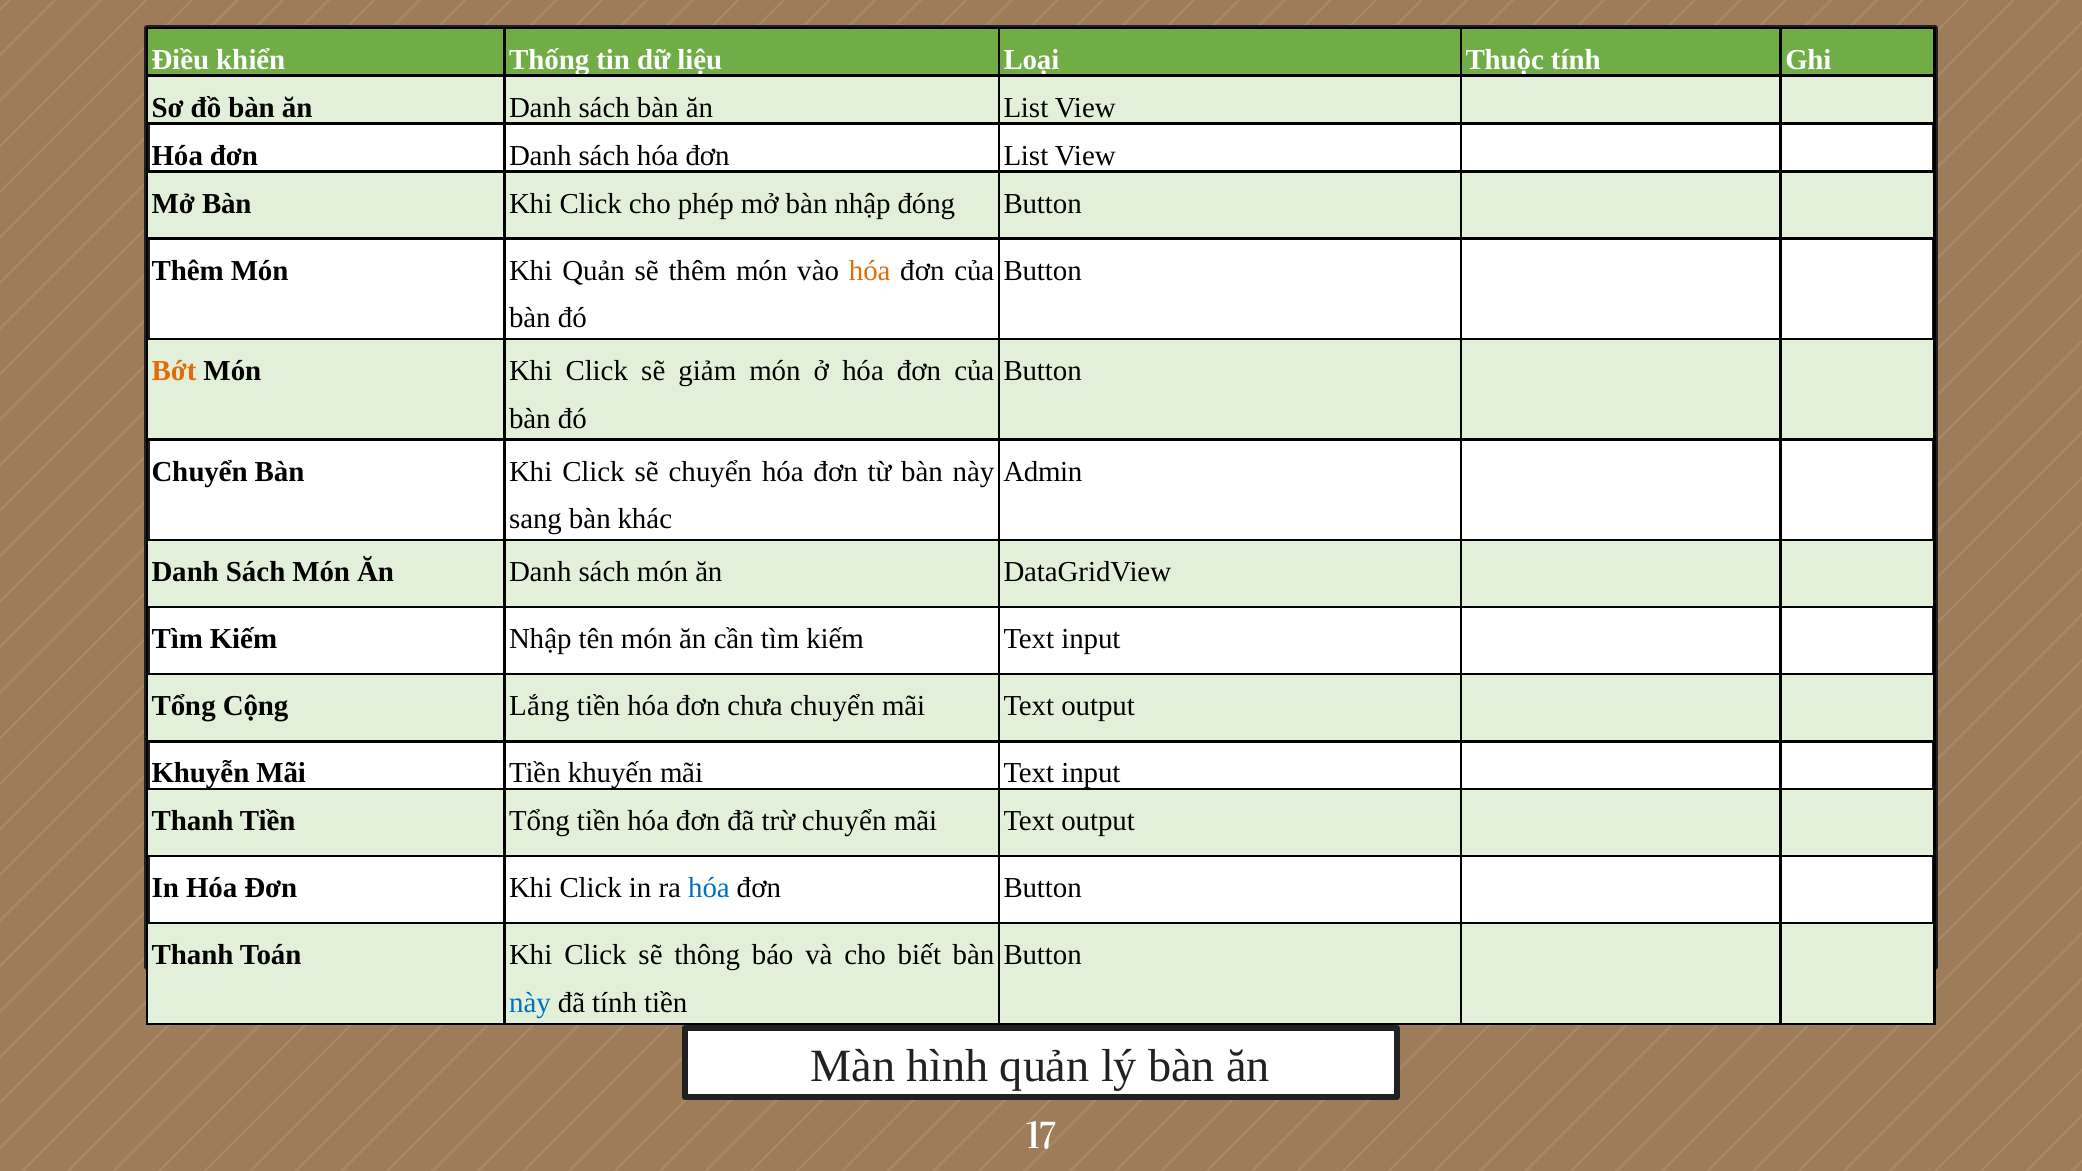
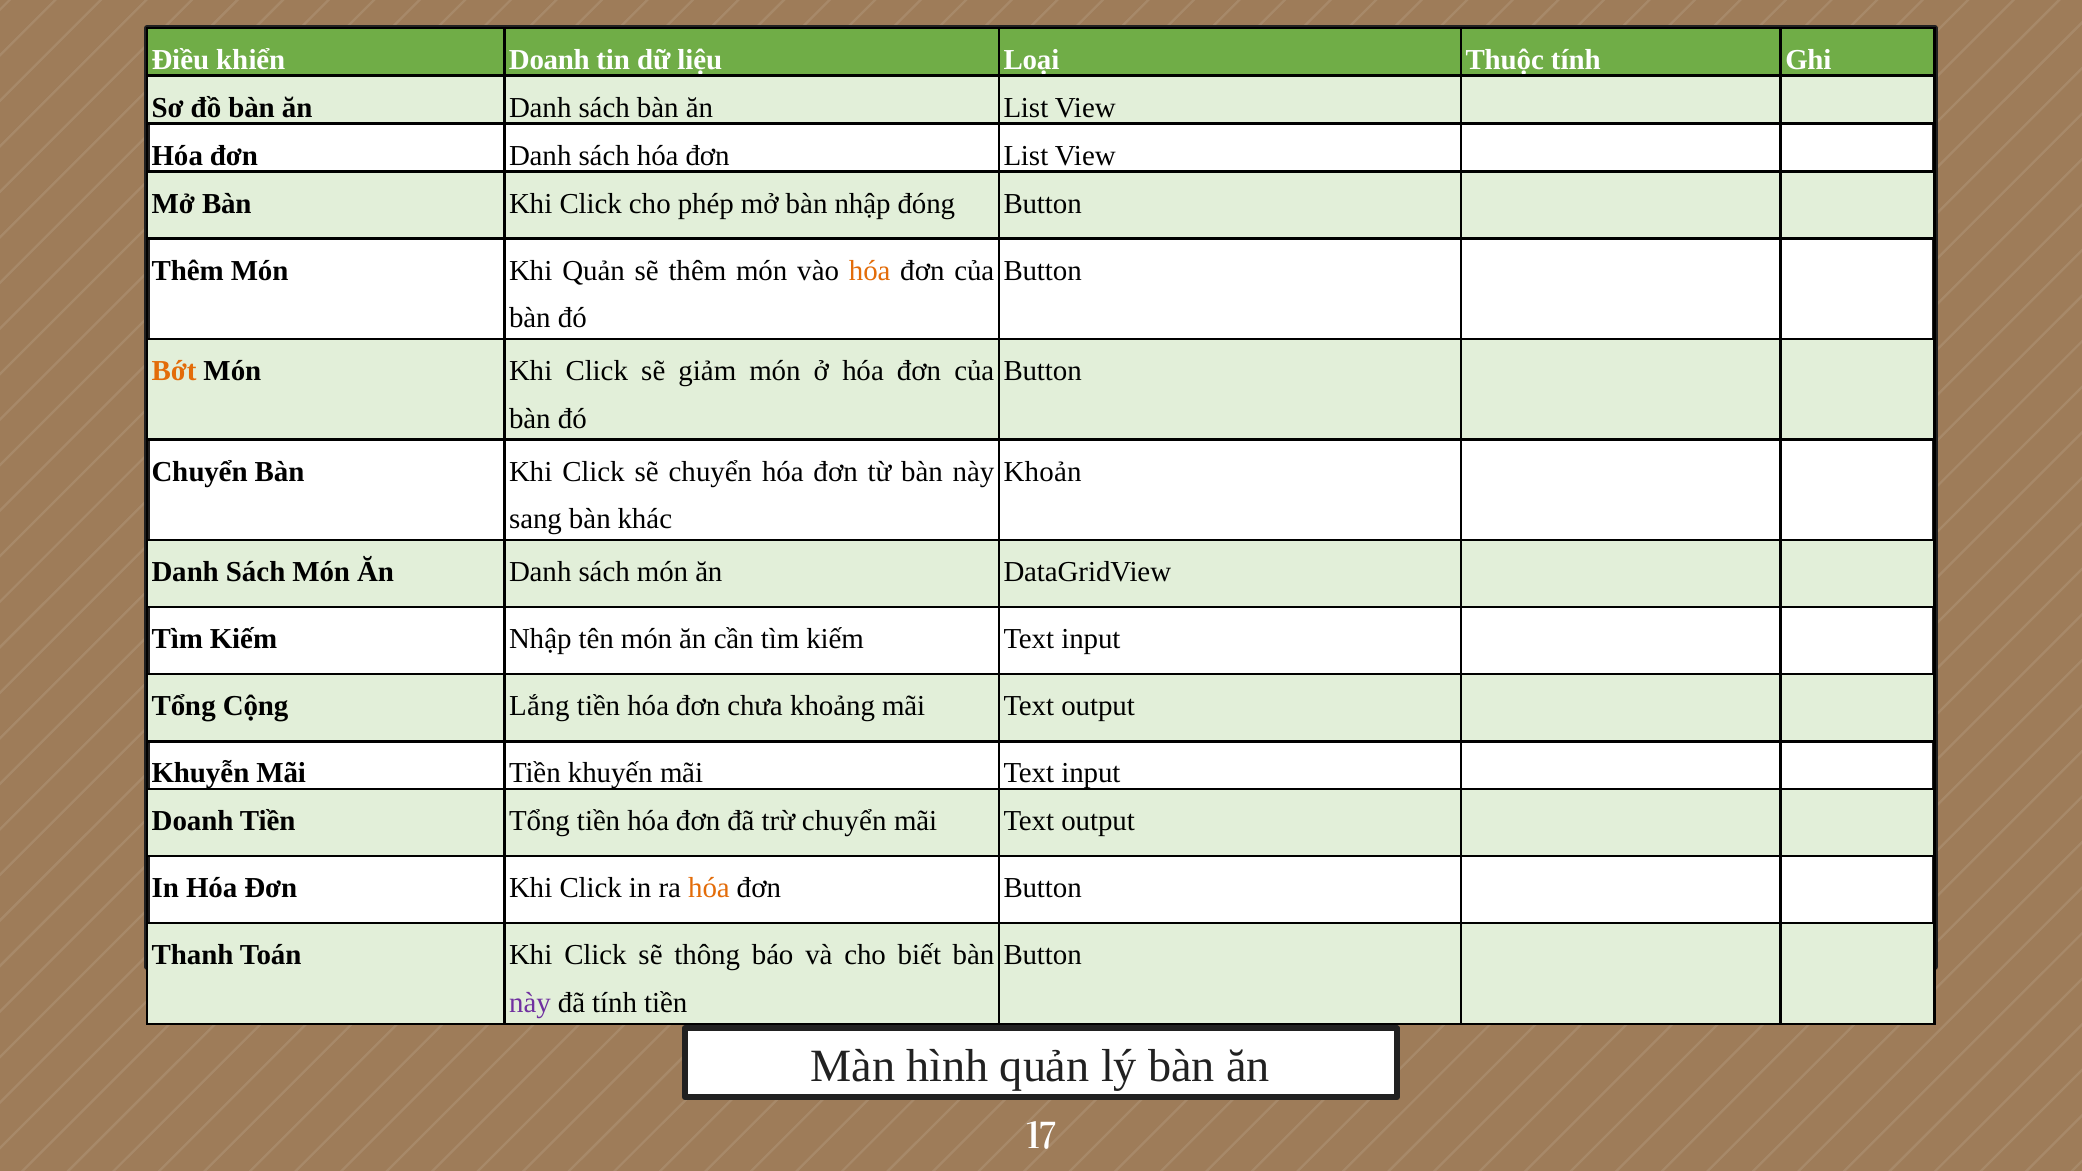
khiển Thống: Thống -> Doanh (549, 60)
Admin: Admin -> Khoản (1043, 472)
chưa chuyển: chuyển -> khoảng (833, 706)
Thanh: Thanh -> Doanh (193, 821)
hóa colour: blue -> orange (709, 888)
này colour: blue -> purple (530, 1003)
